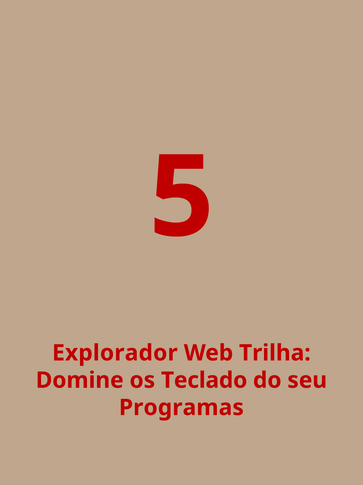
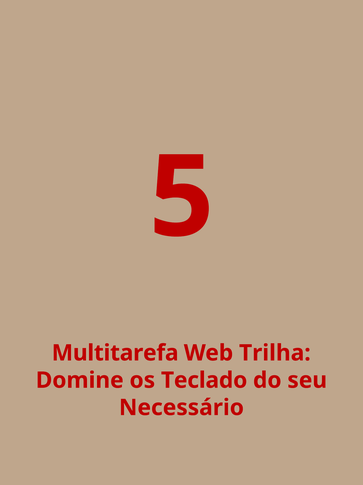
Explorador: Explorador -> Multitarefa (115, 352)
Programas: Programas -> Necessário (181, 407)
